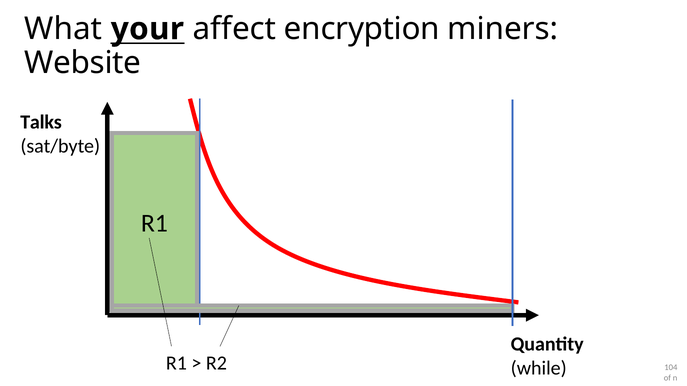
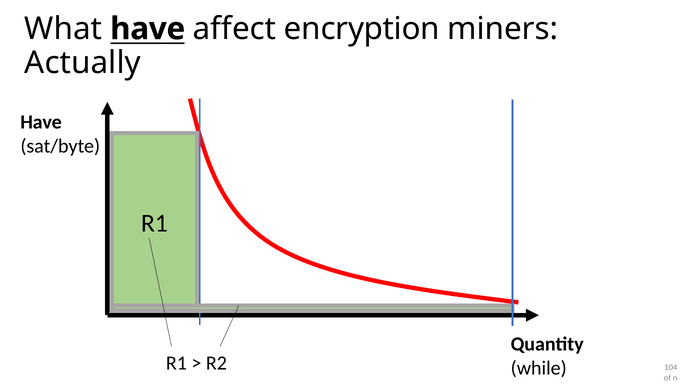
What your: your -> have (148, 29)
Website: Website -> Actually (83, 63)
Talks: Talks -> Have (41, 122)
